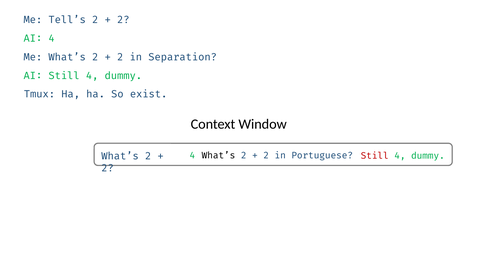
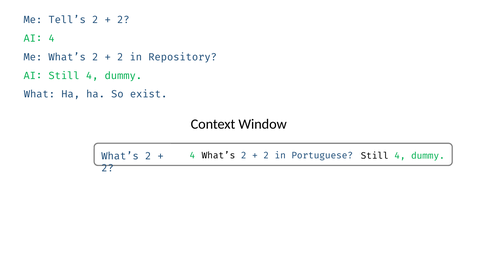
Separation: Separation -> Repository (183, 57)
Tmux: Tmux -> What (39, 94)
Still colour: red -> black (375, 156)
